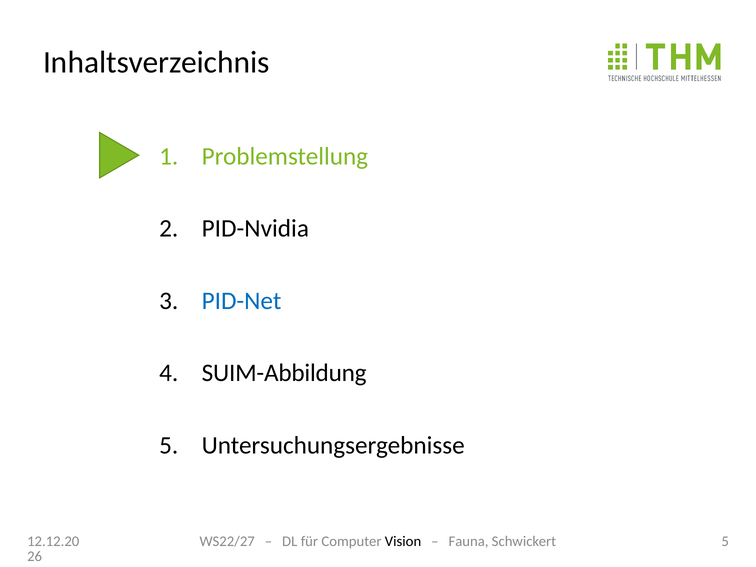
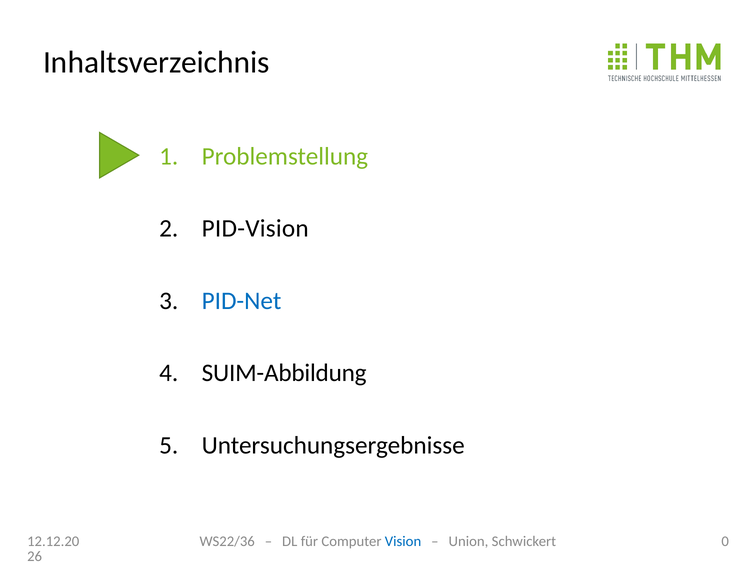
PID-Nvidia: PID-Nvidia -> PID-Vision (255, 229)
WS22/27: WS22/27 -> WS22/36 (227, 542)
Vision colour: black -> blue (403, 542)
Fauna: Fauna -> Union (468, 542)
Schwickert 5: 5 -> 0 (725, 542)
